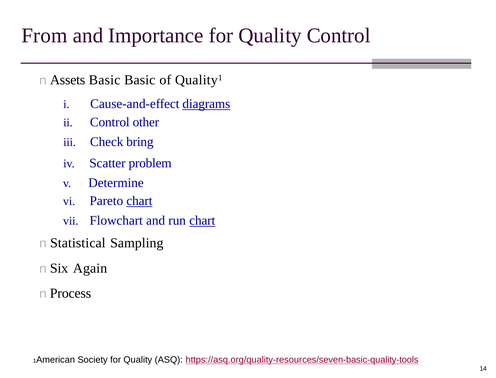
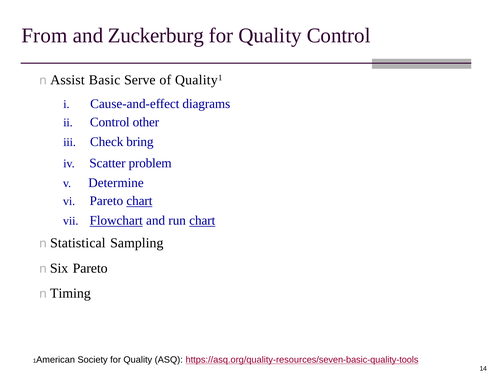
Importance: Importance -> Zuckerburg (156, 36)
Assets: Assets -> Assist (68, 80)
Basic Basic: Basic -> Serve (140, 80)
diagrams underline: present -> none (206, 104)
Flowchart underline: none -> present (116, 221)
Six Again: Again -> Pareto (90, 268)
Process: Process -> Timing (70, 293)
